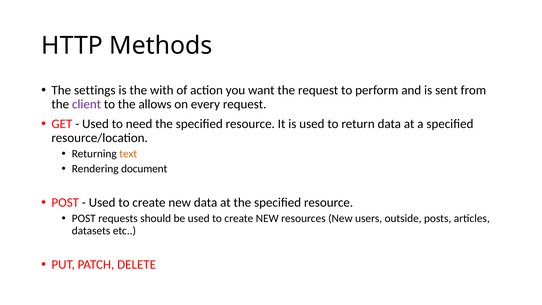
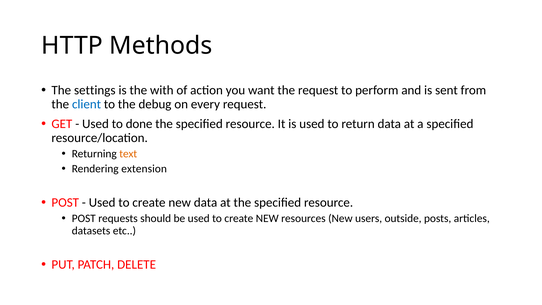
client colour: purple -> blue (87, 104)
allows: allows -> debug (155, 104)
need: need -> done (139, 124)
document: document -> extension (144, 169)
